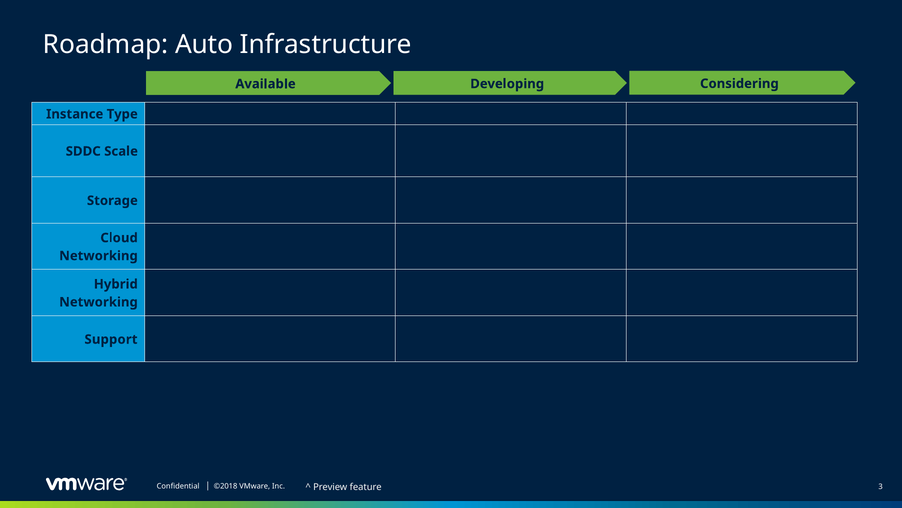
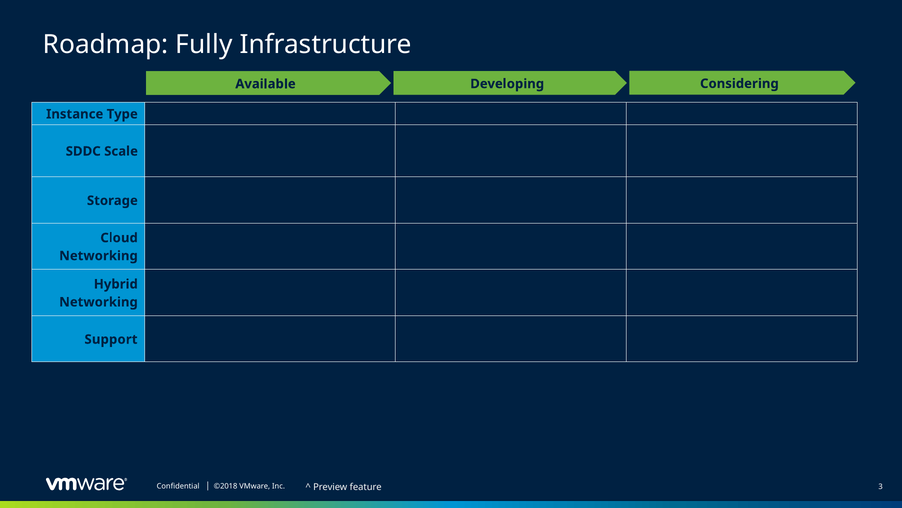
Auto: Auto -> Fully (204, 45)
